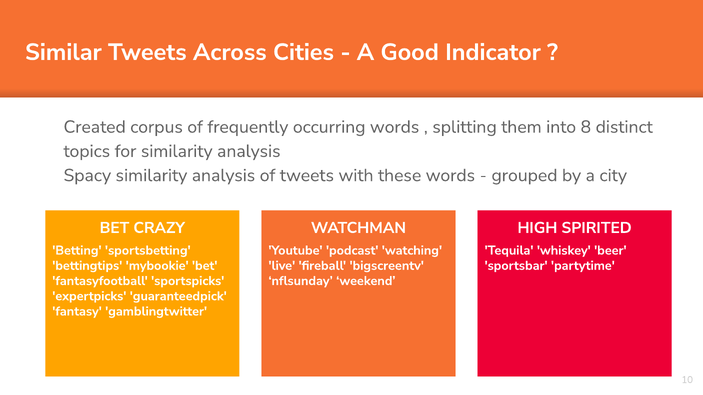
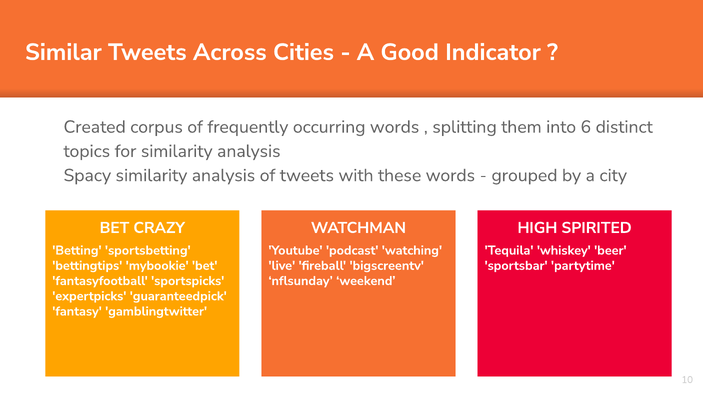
8: 8 -> 6 (586, 127)
